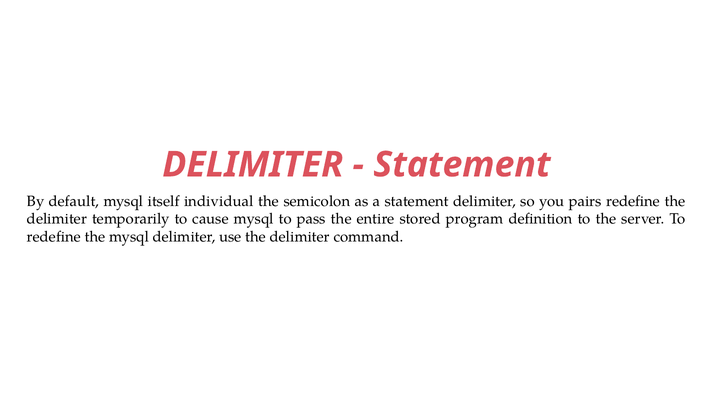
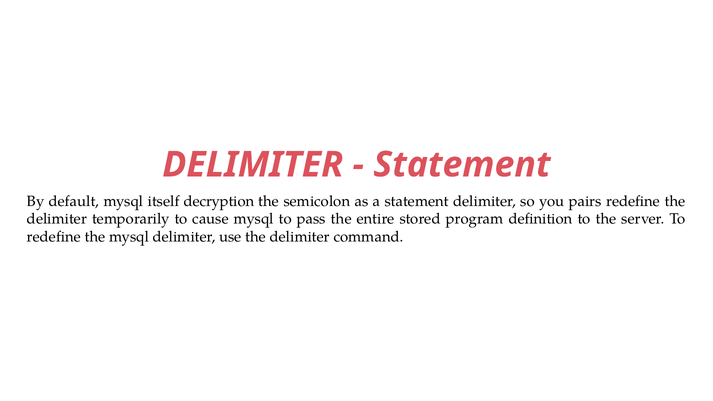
individual: individual -> decryption (219, 201)
